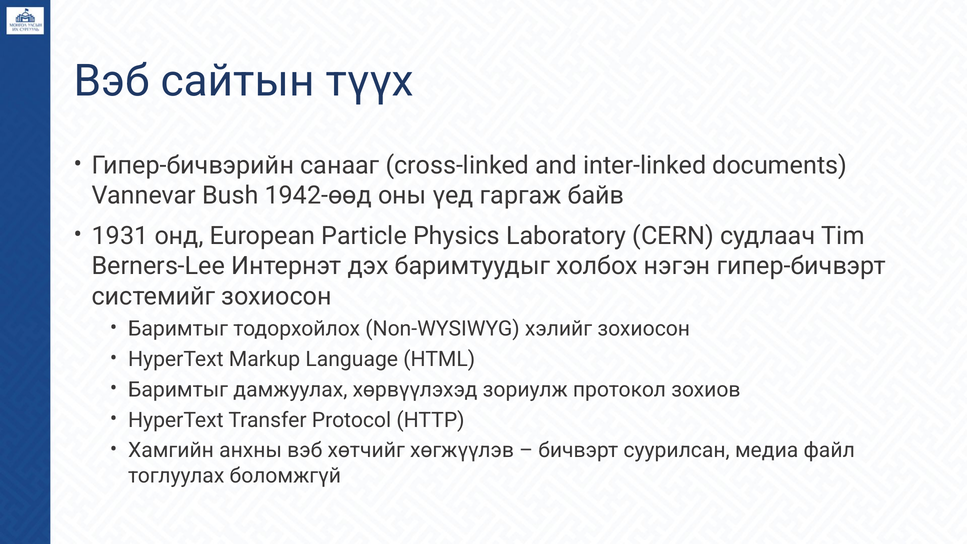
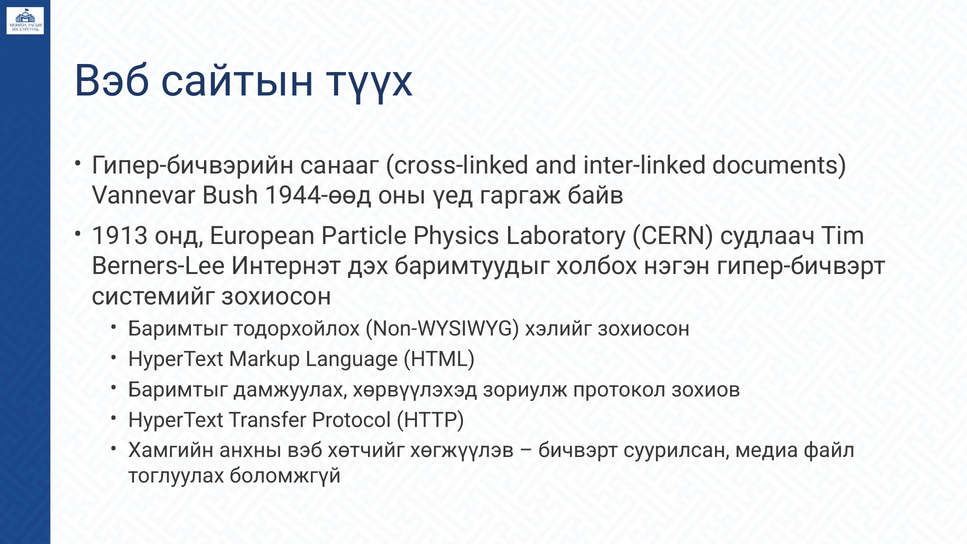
1942-өөд: 1942-өөд -> 1944-өөд (318, 195)
1931: 1931 -> 1913 (120, 236)
